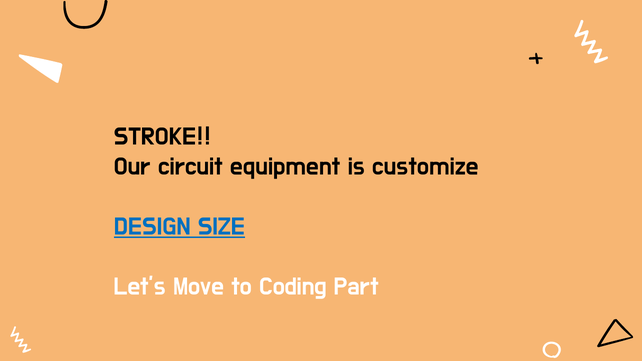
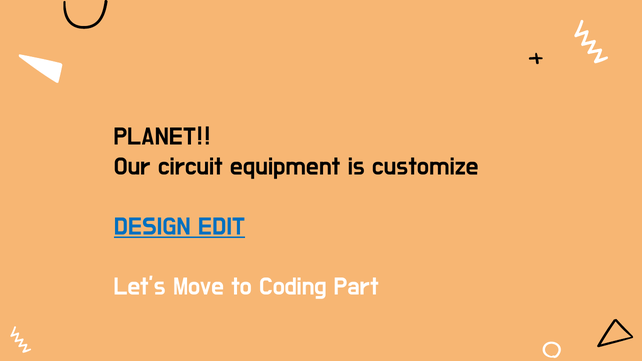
STROKE: STROKE -> PLANET (162, 137)
SIZE: SIZE -> EDIT (221, 227)
